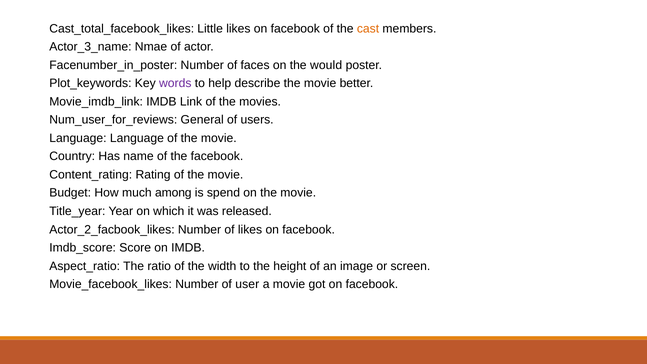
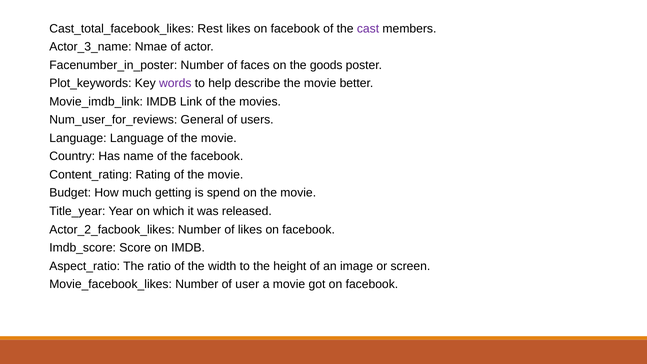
Little: Little -> Rest (210, 29)
cast colour: orange -> purple (368, 29)
would: would -> goods (326, 65)
among: among -> getting (173, 193)
